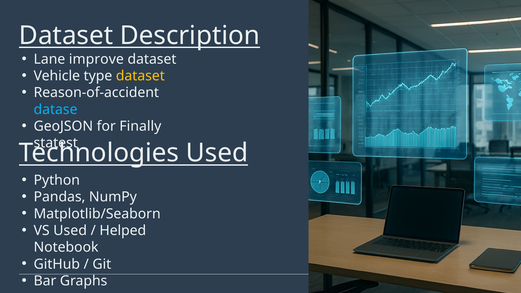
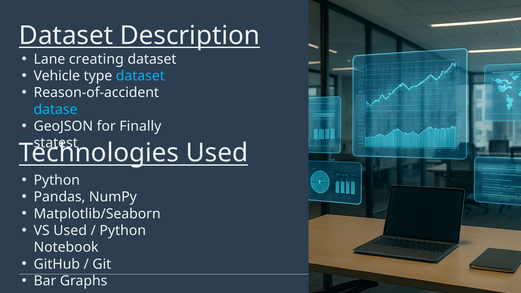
improve: improve -> creating (96, 59)
dataset colour: yellow -> light blue (140, 76)
Helped: Helped -> Python (123, 231)
